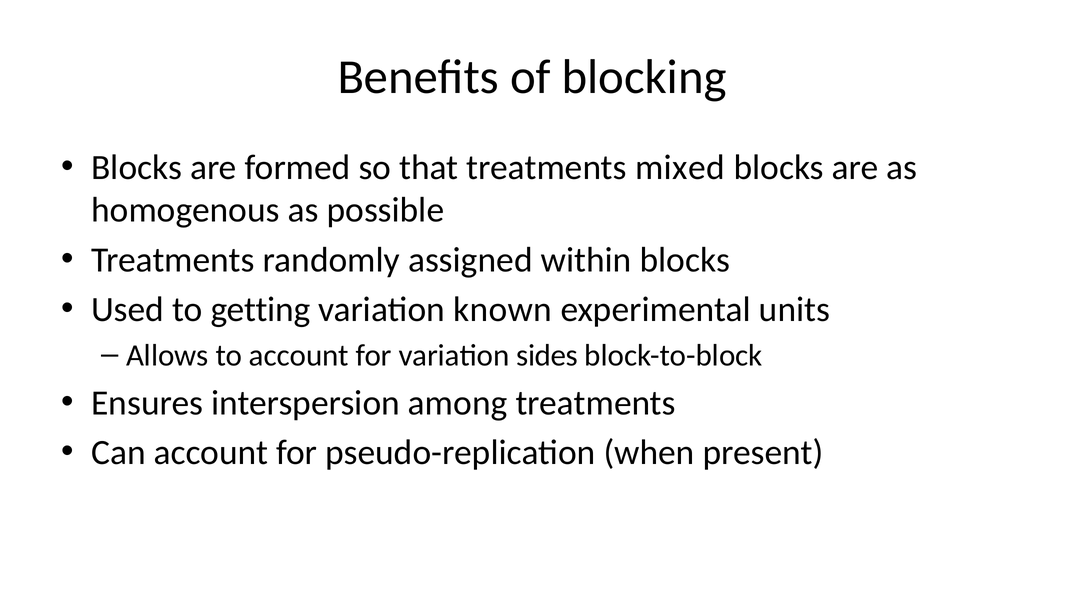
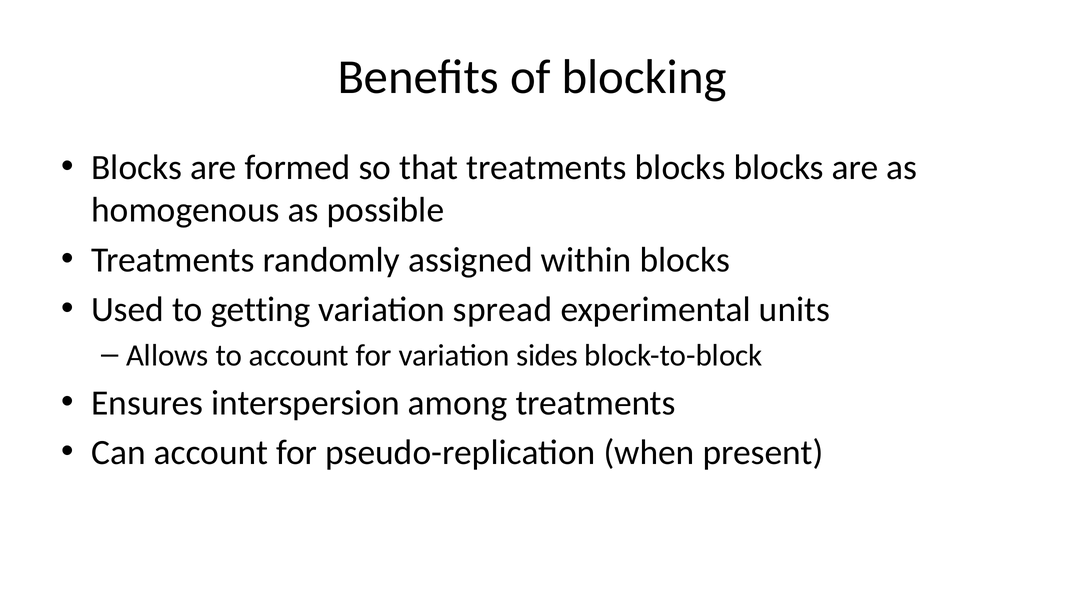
treatments mixed: mixed -> blocks (680, 168)
known: known -> spread (503, 310)
